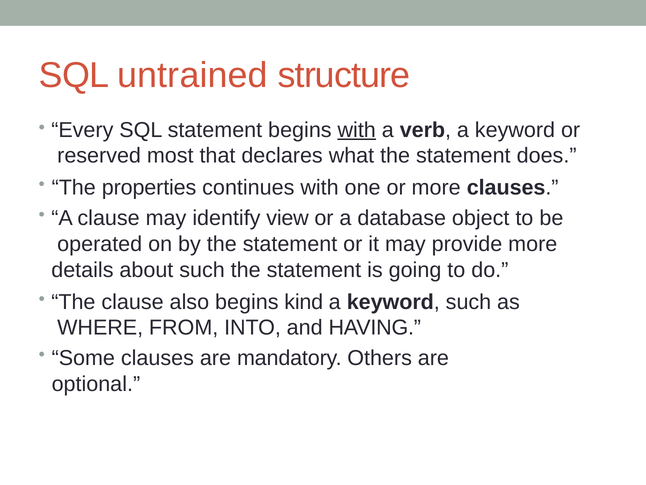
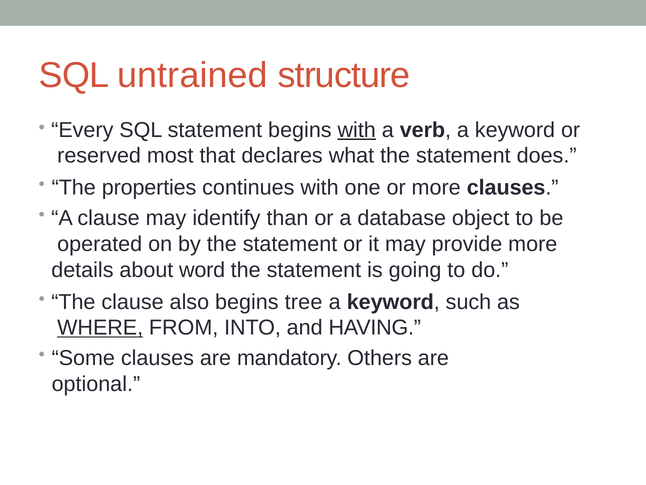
view: view -> than (287, 218)
about such: such -> word (202, 270)
kind: kind -> tree (304, 302)
WHERE underline: none -> present (100, 327)
